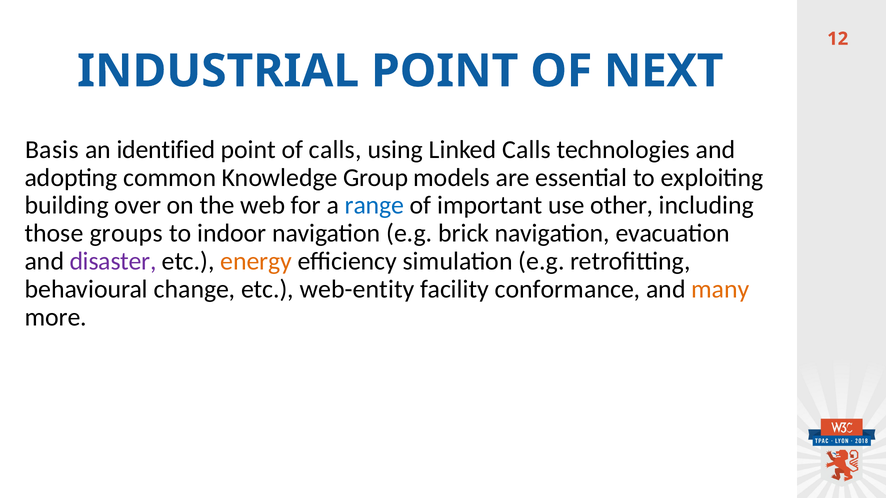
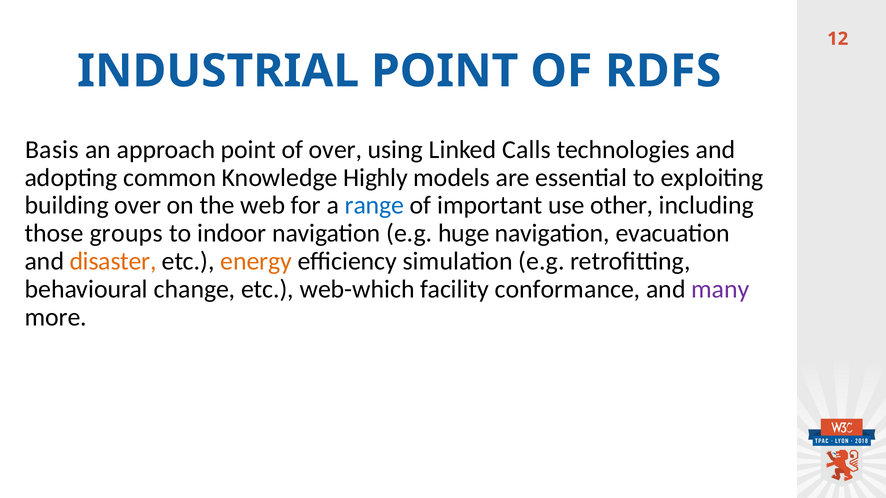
NEXT: NEXT -> RDFS (663, 71)
identified: identified -> approach (166, 150)
of calls: calls -> over (336, 150)
Group: Group -> Highly (376, 178)
brick: brick -> huge (464, 234)
disaster colour: purple -> orange (113, 261)
web-entity: web-entity -> web-which (357, 289)
many colour: orange -> purple (720, 289)
